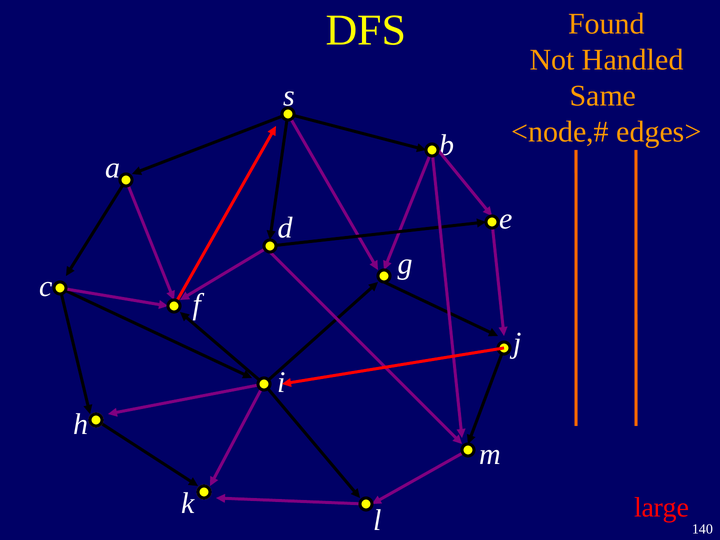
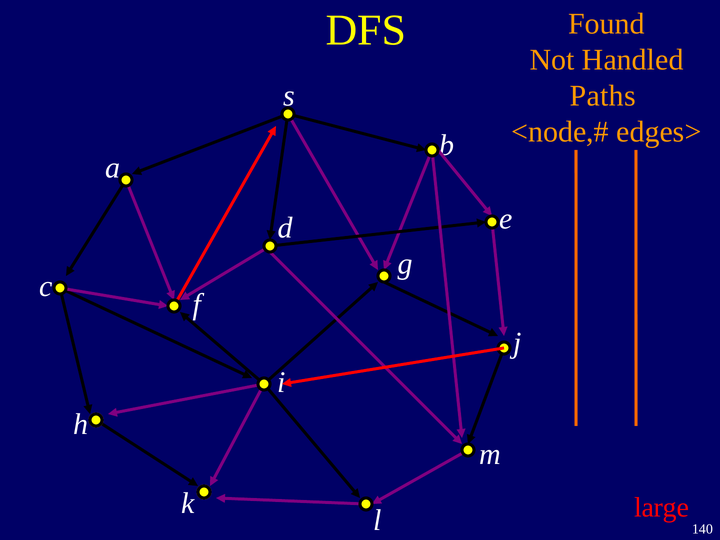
Same: Same -> Paths (603, 96)
